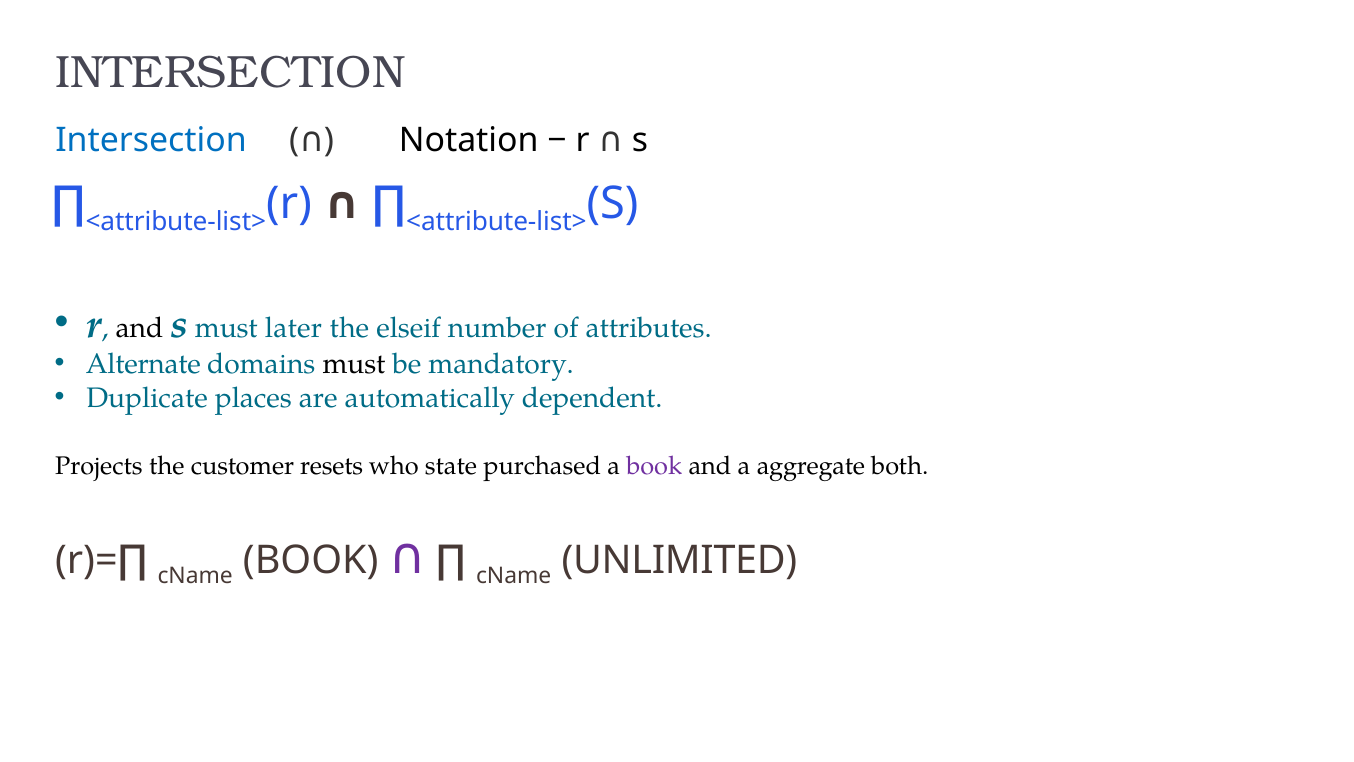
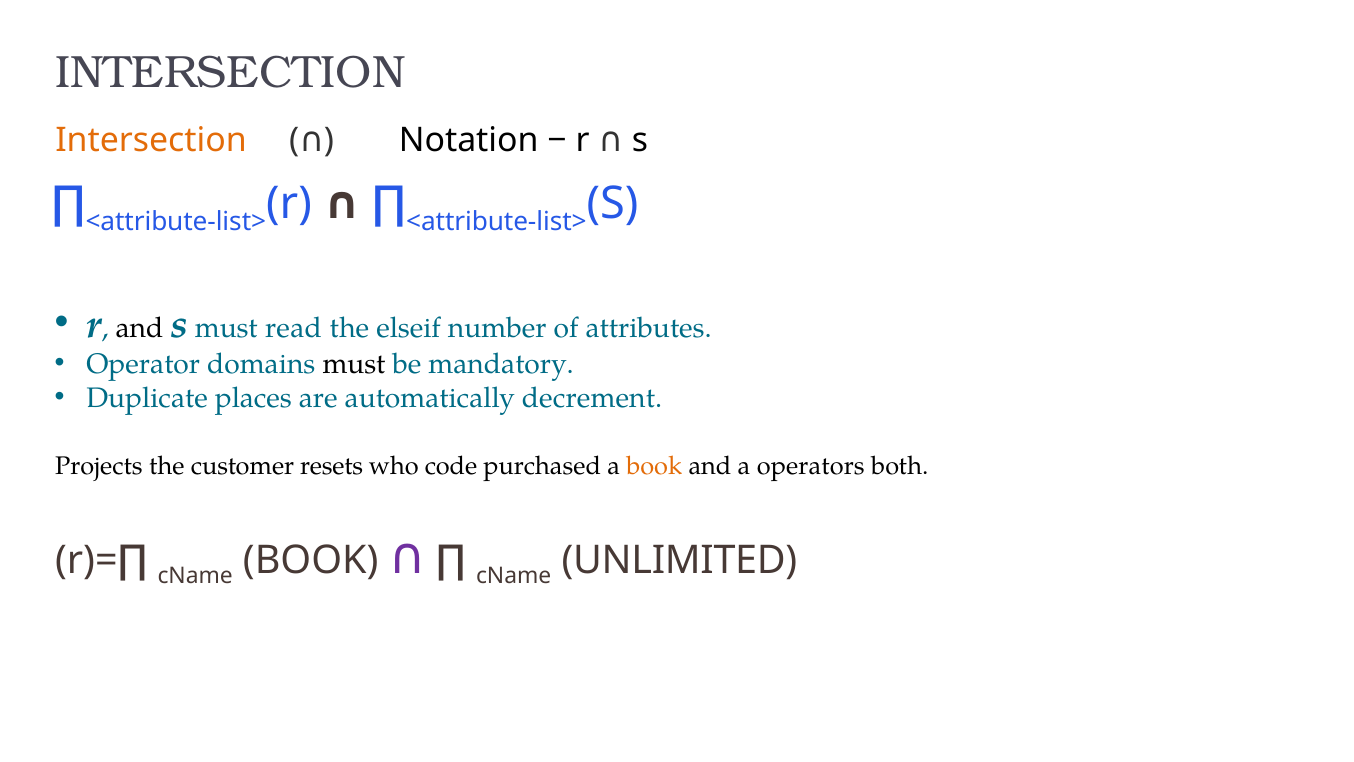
Intersection colour: blue -> orange (151, 140)
later: later -> read (293, 328)
Alternate: Alternate -> Operator (143, 364)
dependent: dependent -> decrement (592, 398)
state: state -> code (451, 466)
book colour: purple -> orange (654, 466)
aggregate: aggregate -> operators (811, 466)
